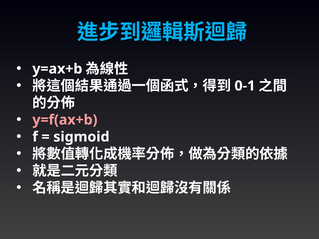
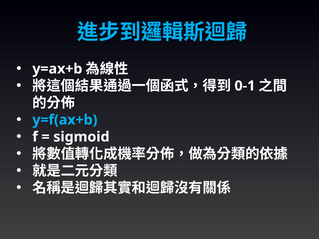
y=f(ax+b colour: pink -> light blue (65, 120)
